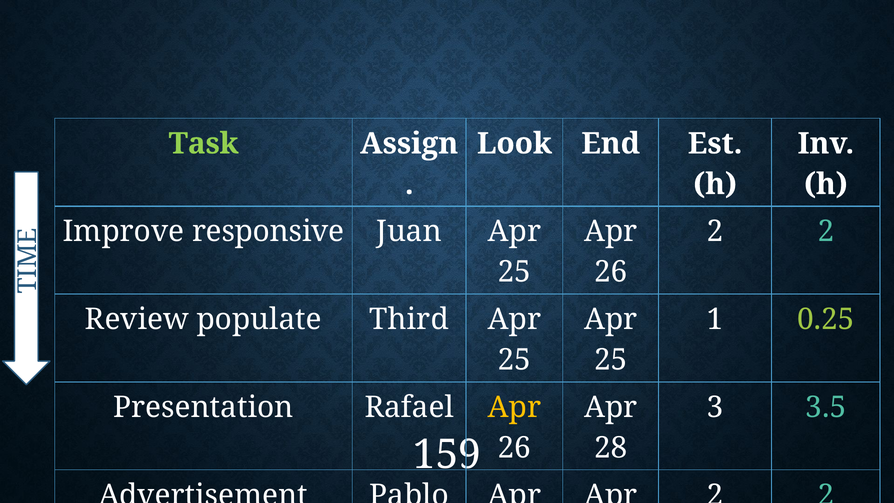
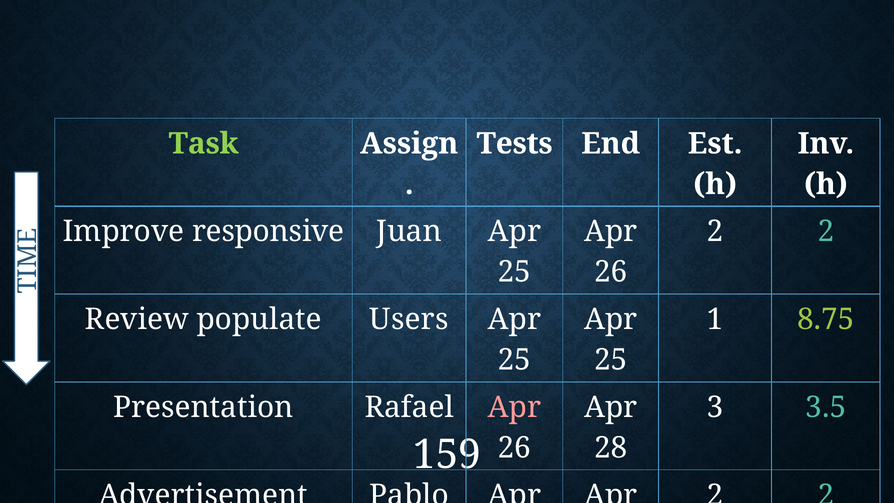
Look: Look -> Tests (515, 144)
Third: Third -> Users (409, 319)
0.25: 0.25 -> 8.75 (826, 319)
Apr colour: yellow -> pink (514, 407)
